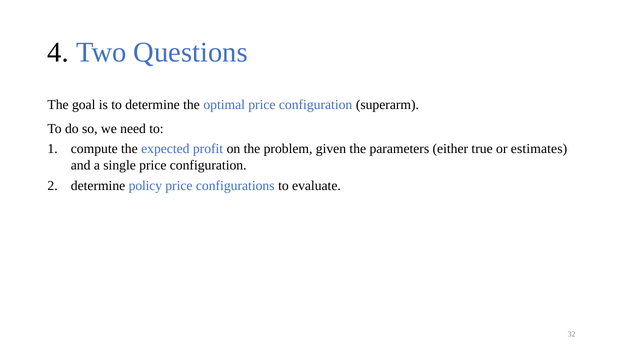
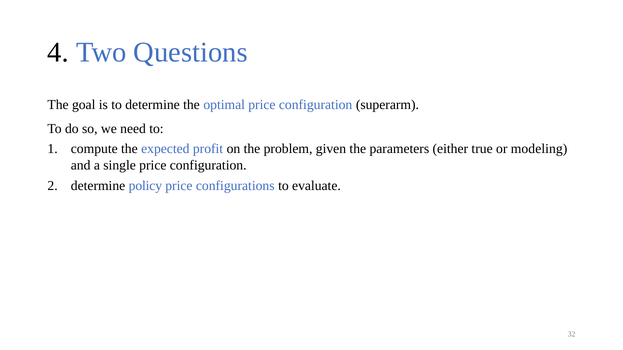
estimates: estimates -> modeling (539, 149)
